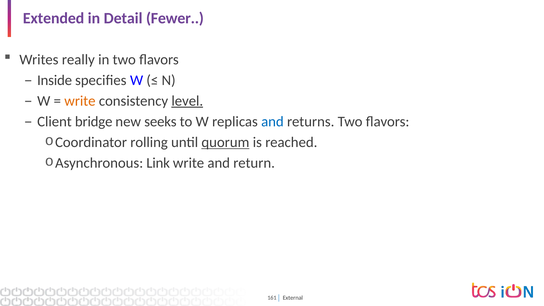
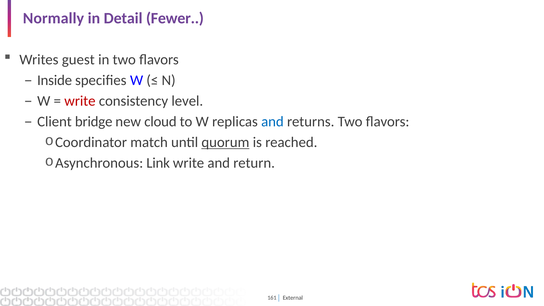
Extended: Extended -> Normally (53, 18)
really: really -> guest (78, 60)
write colour: orange -> red (80, 101)
level underline: present -> none (187, 101)
seeks: seeks -> cloud (160, 122)
rolling: rolling -> match (149, 142)
